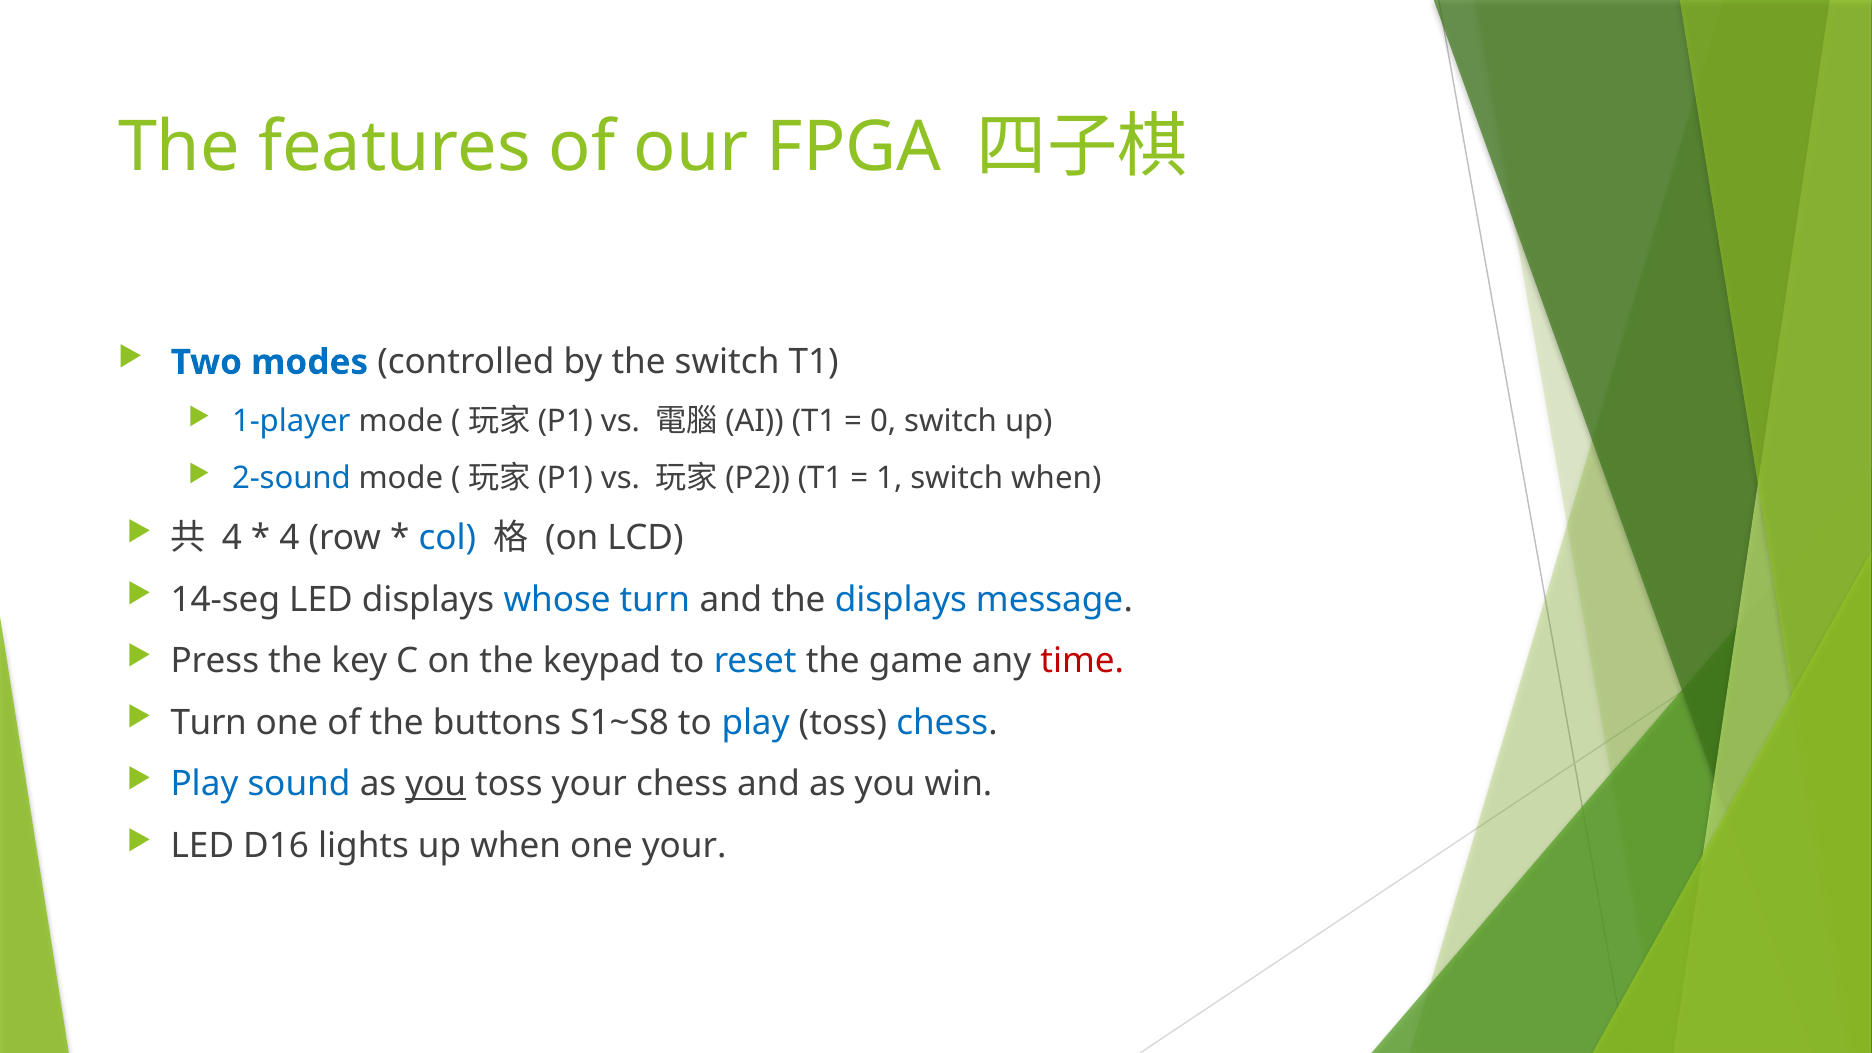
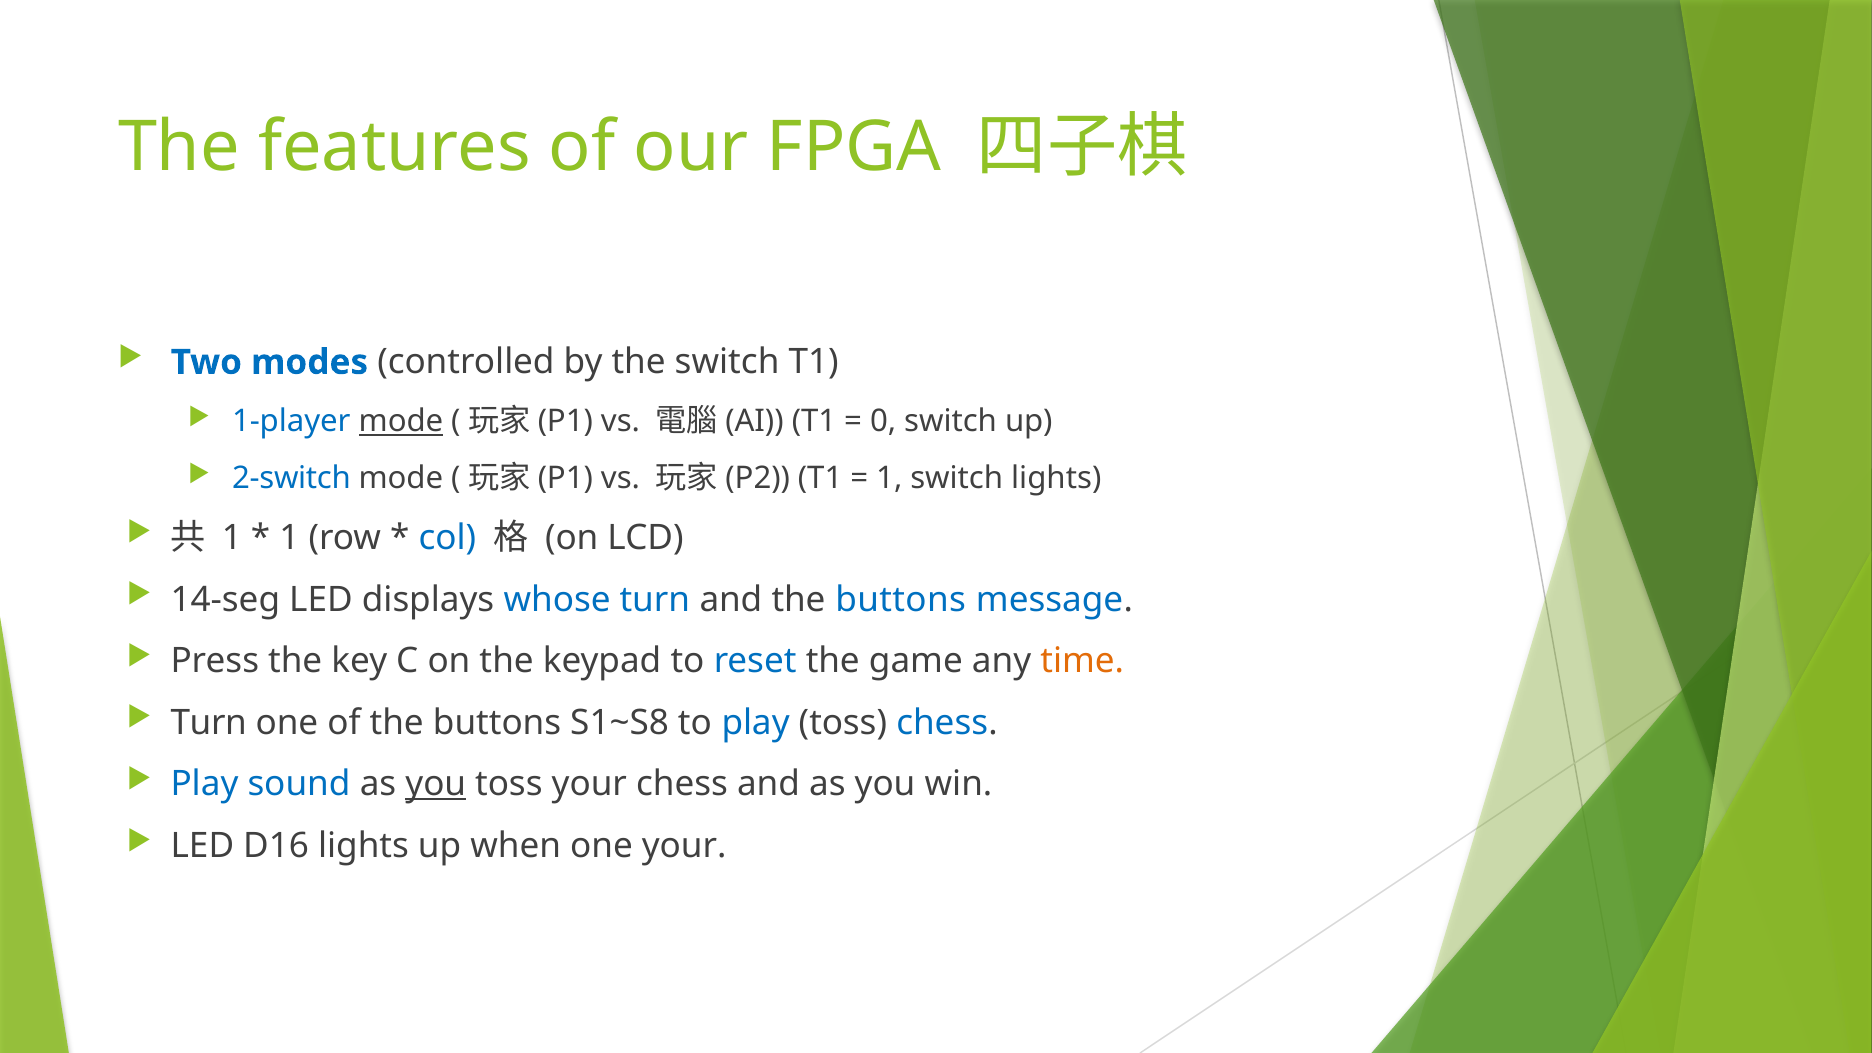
mode underline: none -> present (401, 421)
2-sound: 2-sound -> 2-switch (291, 478)
switch when: when -> lights (1056, 478)
4: 4 -> 1 (232, 538)
4: 4 -> 1 (289, 538)
and the displays: displays -> buttons (901, 599)
time colour: red -> orange (1082, 661)
